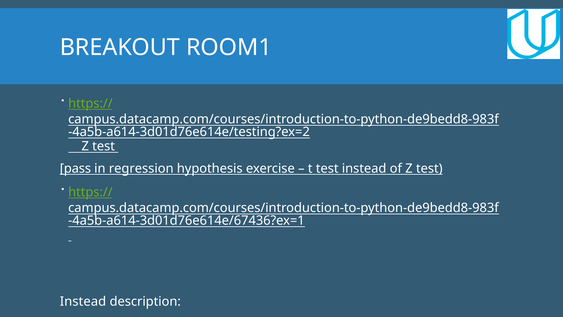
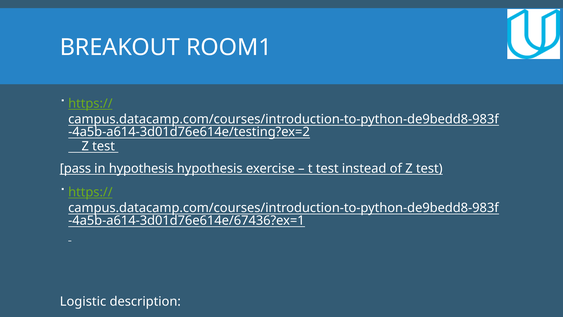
in regression: regression -> hypothesis (141, 168)
Instead: Instead -> Logistic (83, 301)
